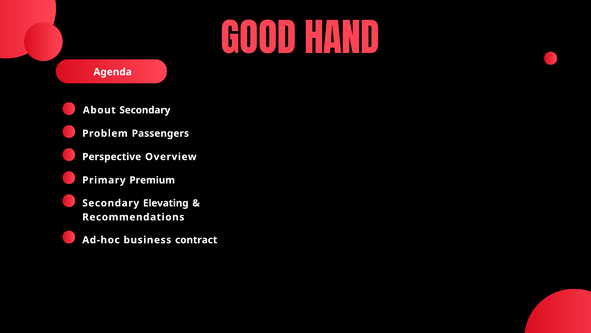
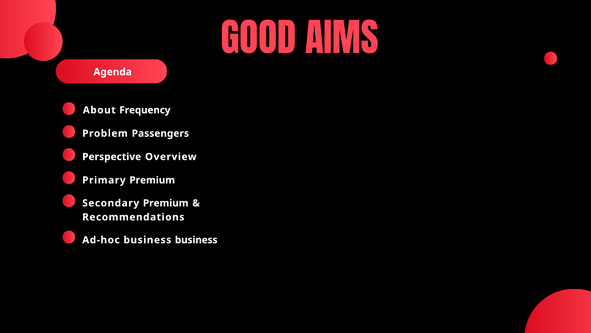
HAND: HAND -> AIMS (342, 40)
About Secondary: Secondary -> Frequency (145, 110)
Secondary Elevating: Elevating -> Premium (166, 203)
business contract: contract -> business (196, 240)
